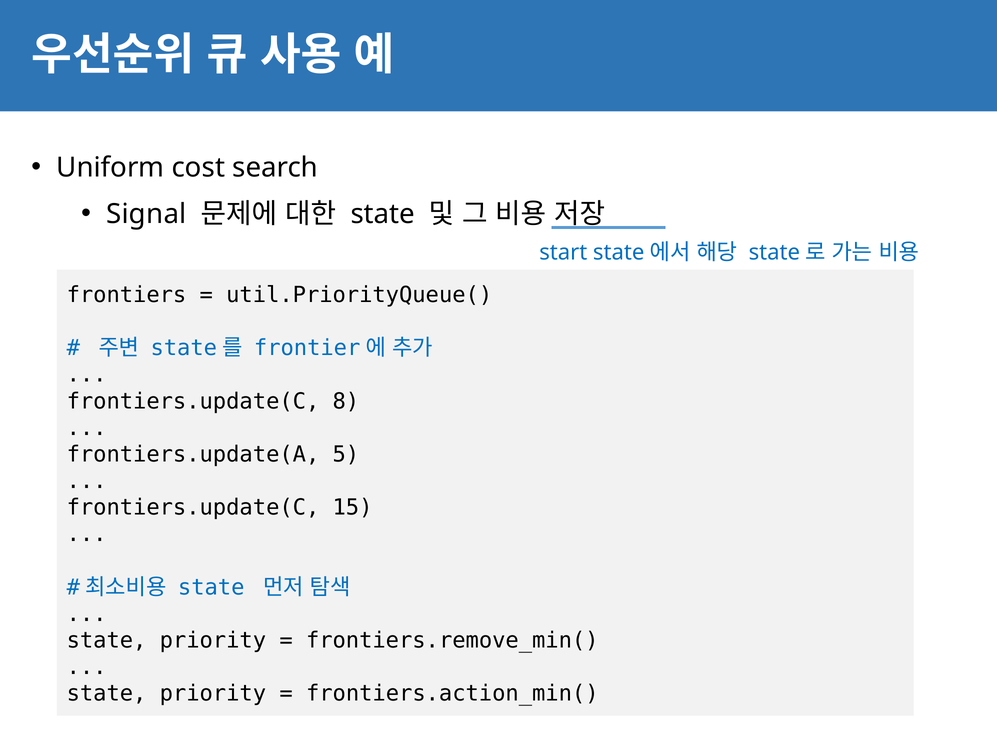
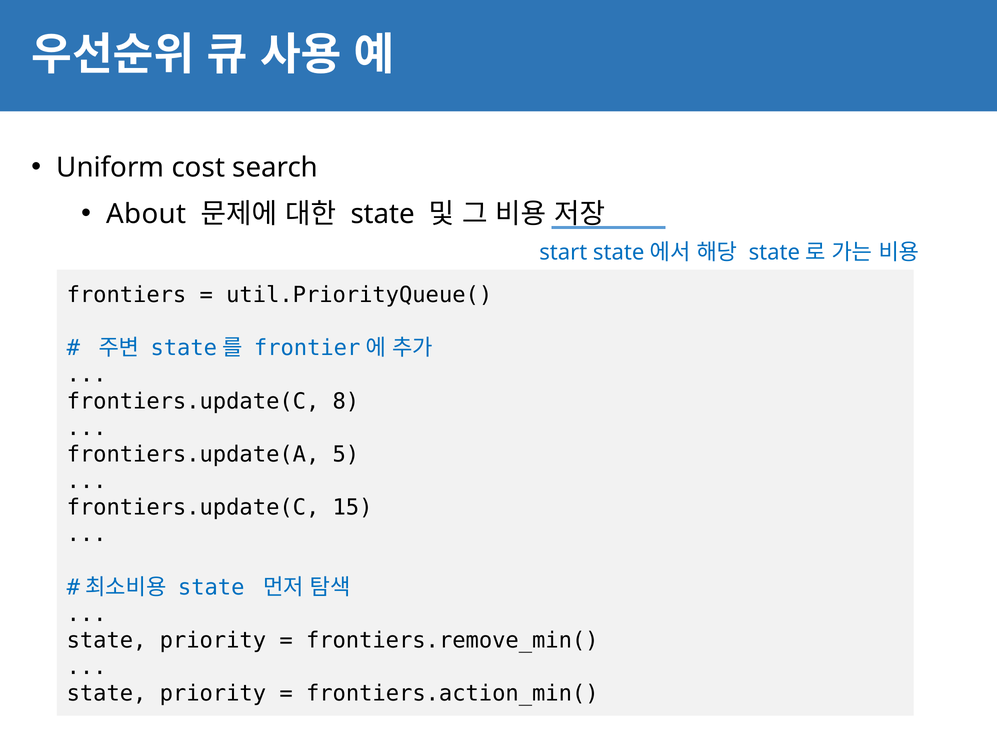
Signal: Signal -> About (146, 214)
